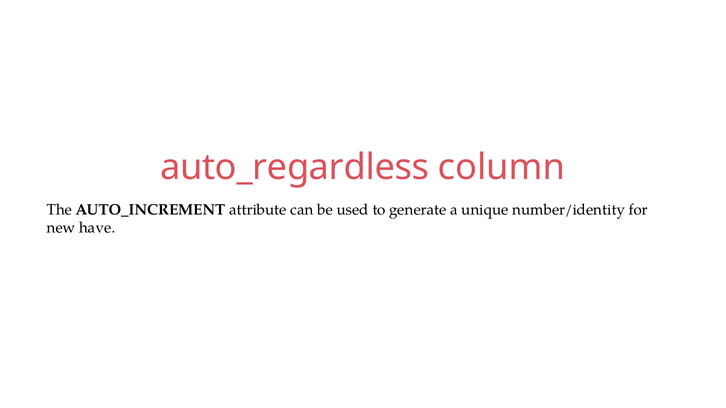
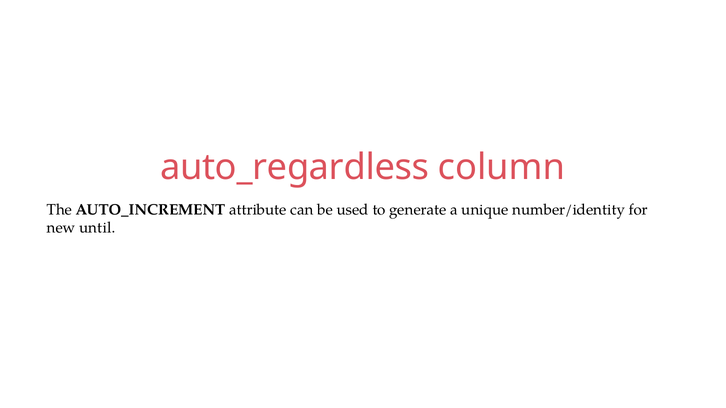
have: have -> until (97, 228)
